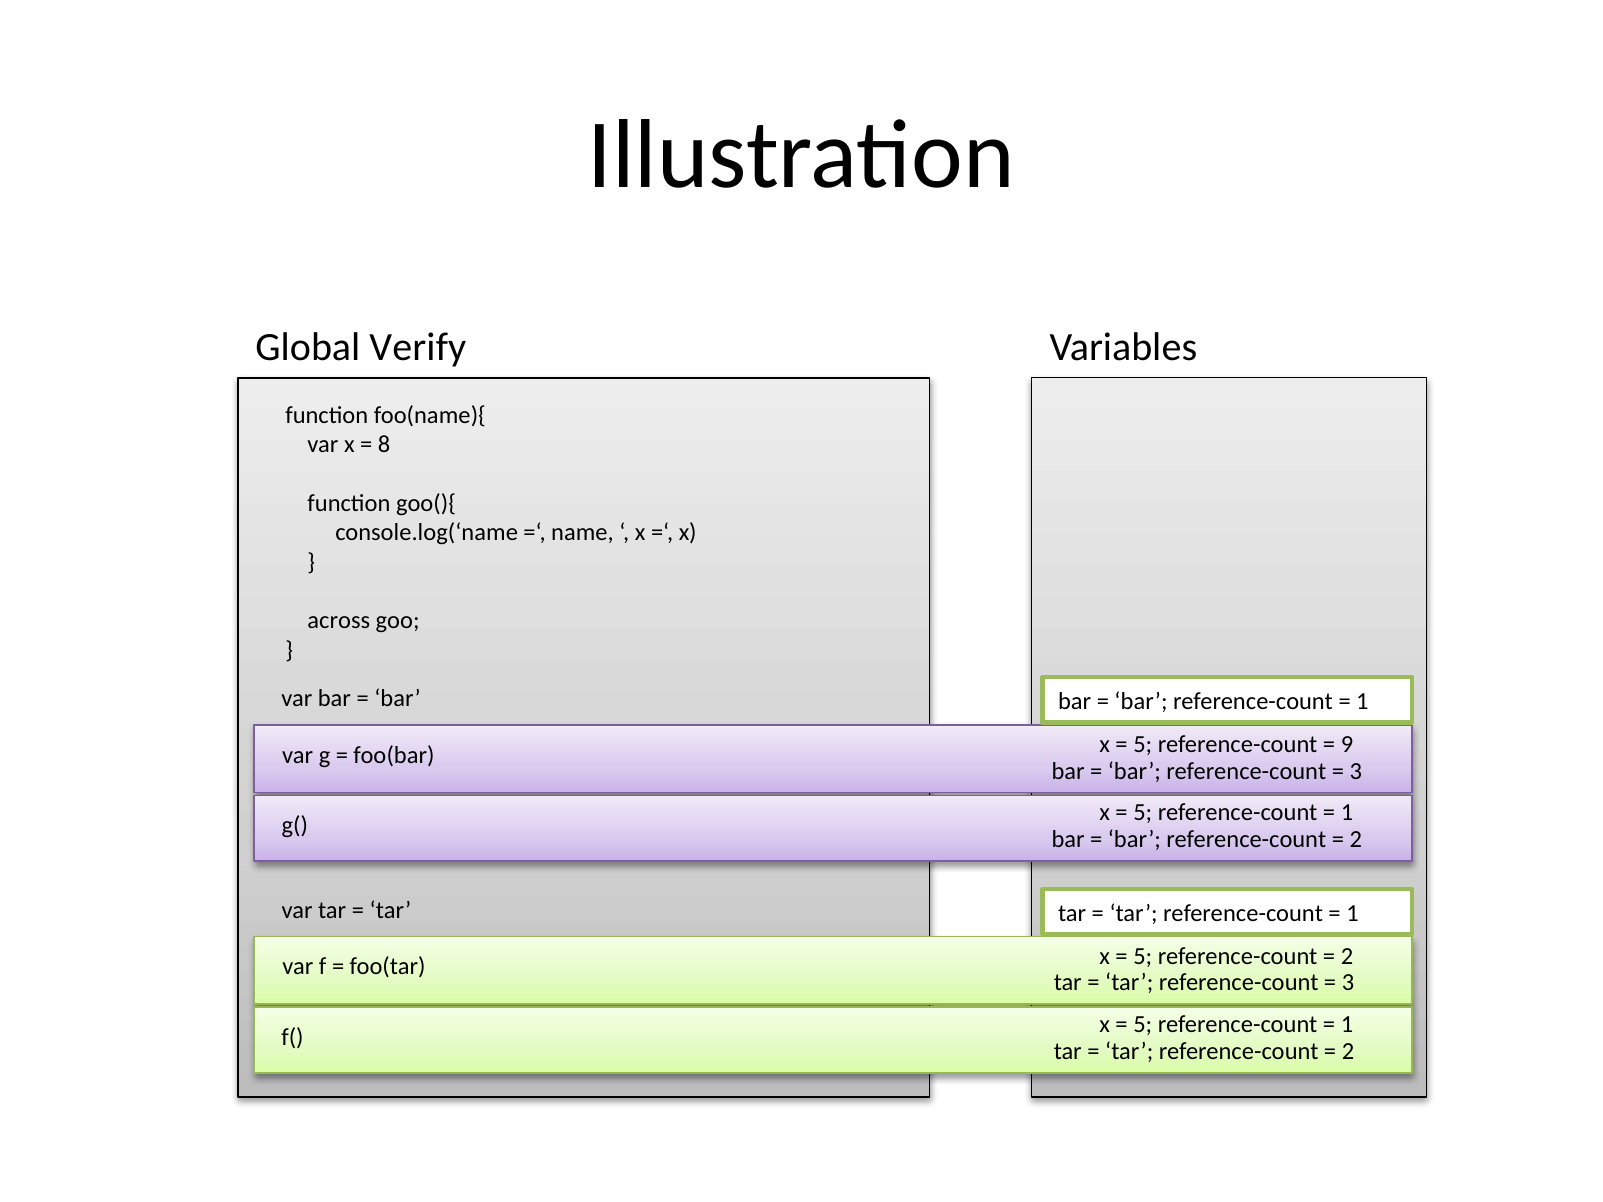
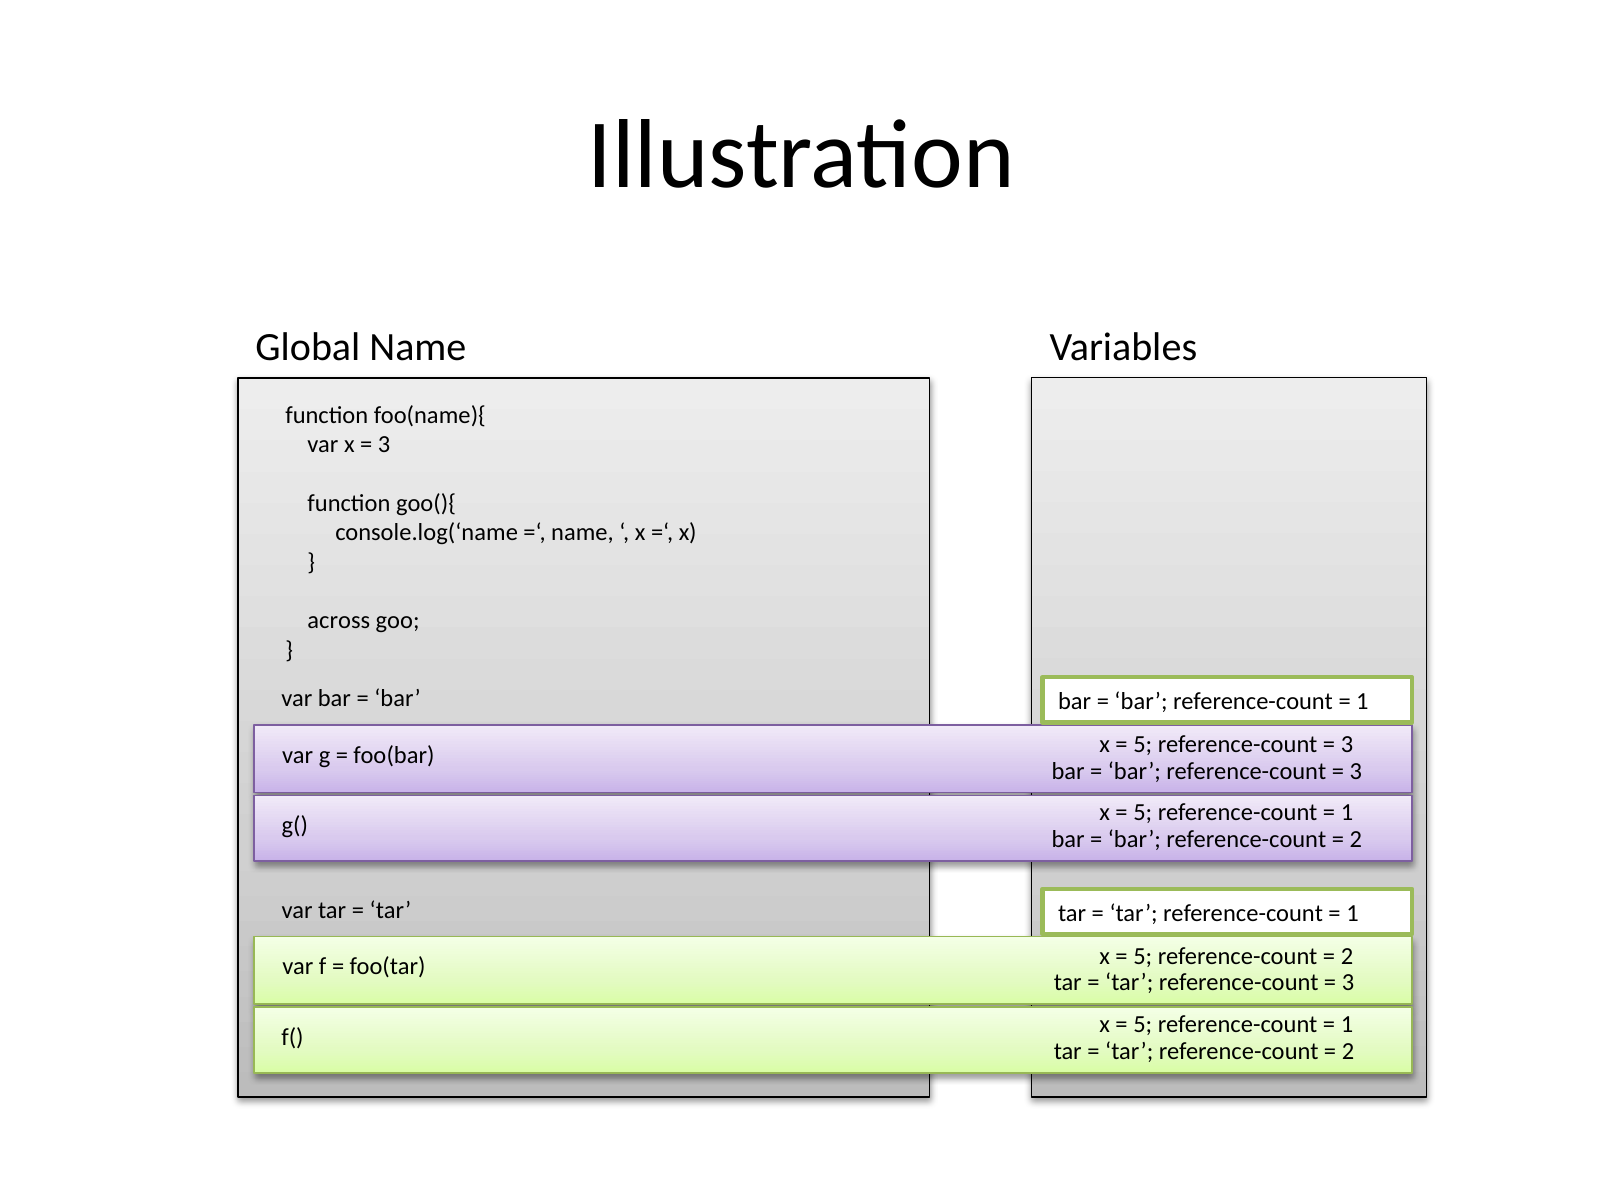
Global Verify: Verify -> Name (418, 348)
8: 8 -> 3 (384, 444)
9: 9 -> 3 (1347, 745)
